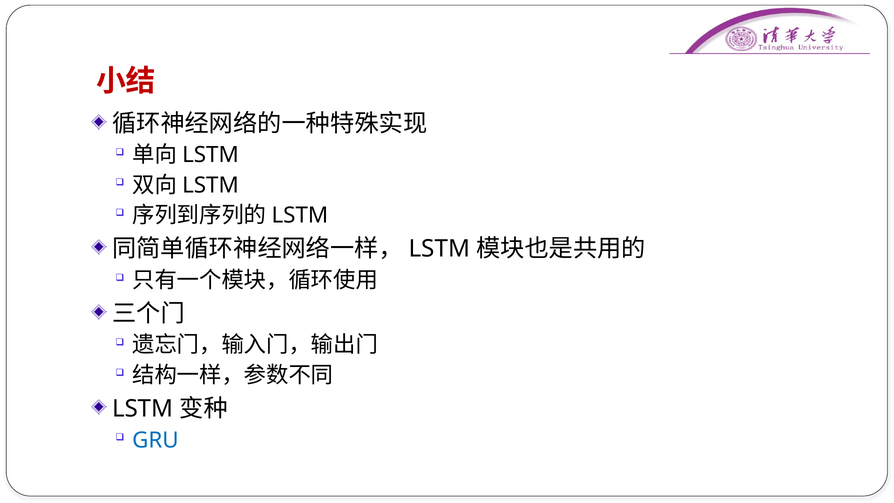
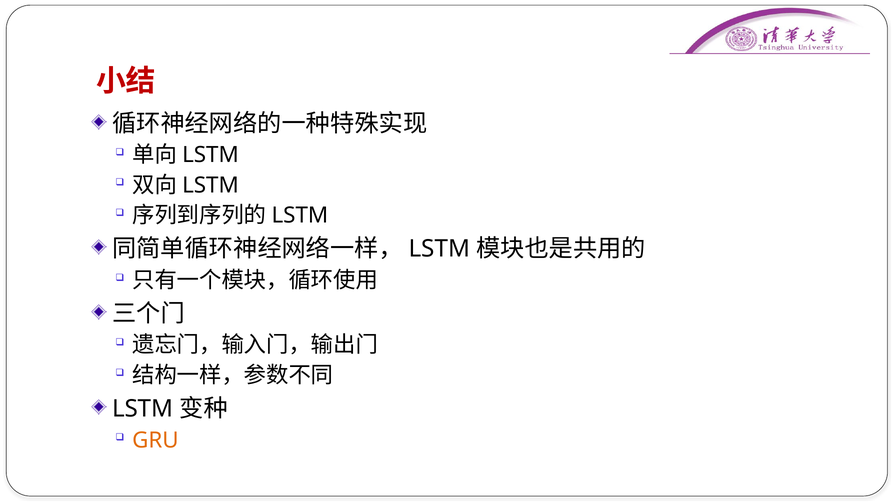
GRU colour: blue -> orange (155, 440)
